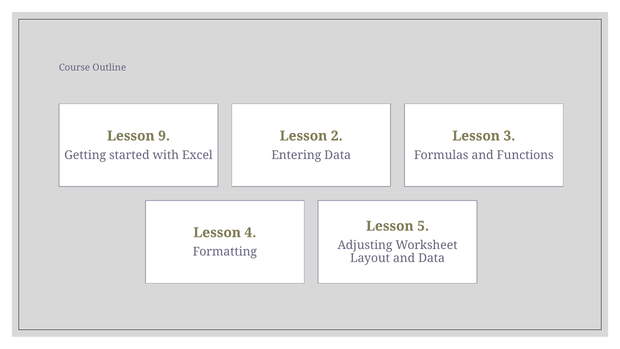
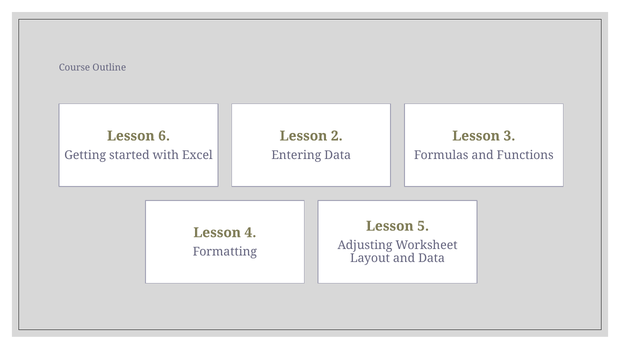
9: 9 -> 6 (164, 136)
